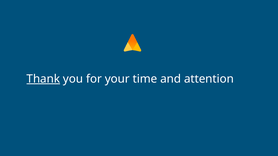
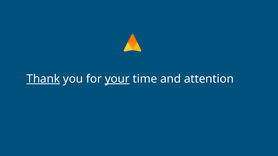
your underline: none -> present (117, 79)
